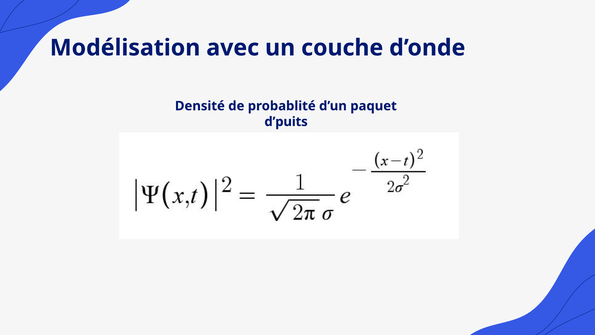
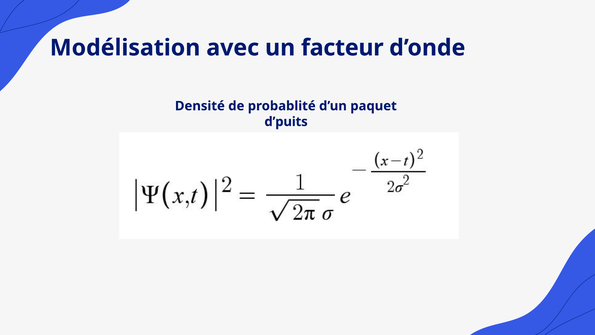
couche: couche -> facteur (342, 48)
